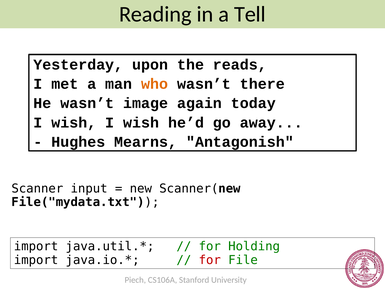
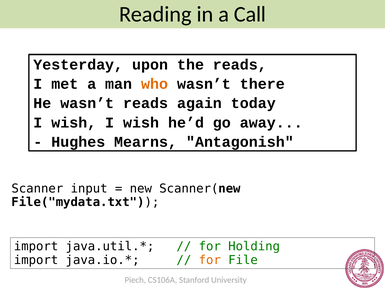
Tell: Tell -> Call (250, 14)
wasn’t image: image -> reads (146, 103)
for colour: red -> orange (210, 260)
